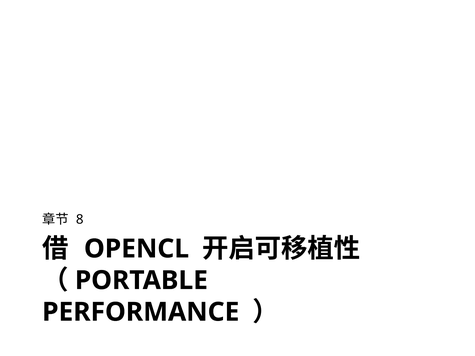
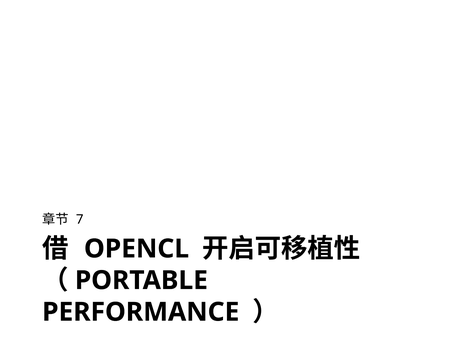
8: 8 -> 7 (80, 220)
